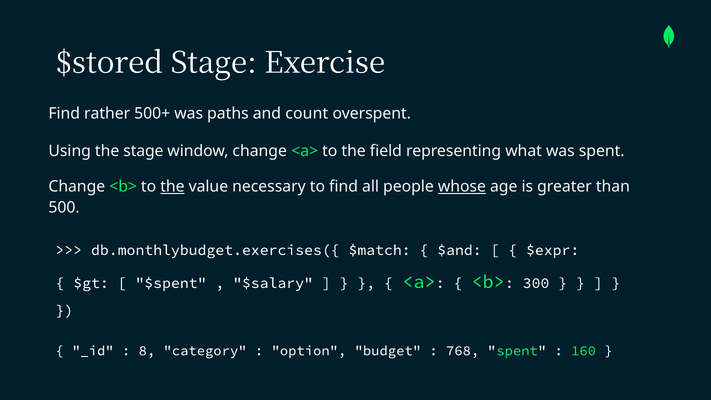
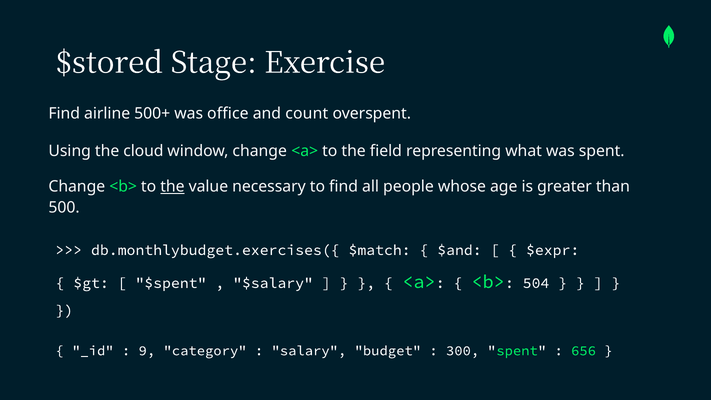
rather: rather -> airline (107, 113)
paths: paths -> office (228, 113)
the stage: stage -> cloud (143, 151)
whose underline: present -> none (462, 187)
300: 300 -> 504 (536, 283)
8: 8 -> 9 (147, 351)
option: option -> salary (309, 351)
768: 768 -> 300 (463, 351)
160: 160 -> 656 (584, 351)
